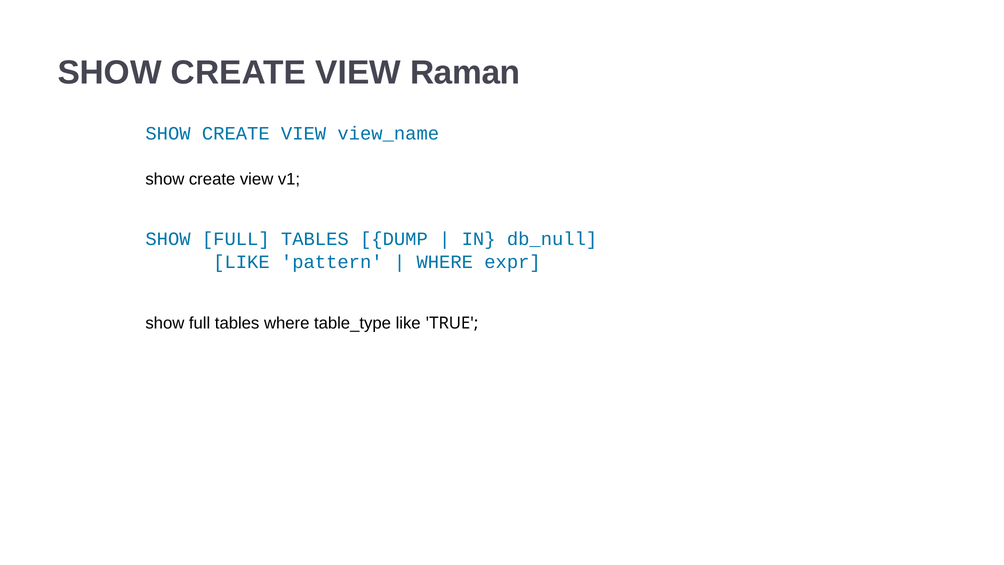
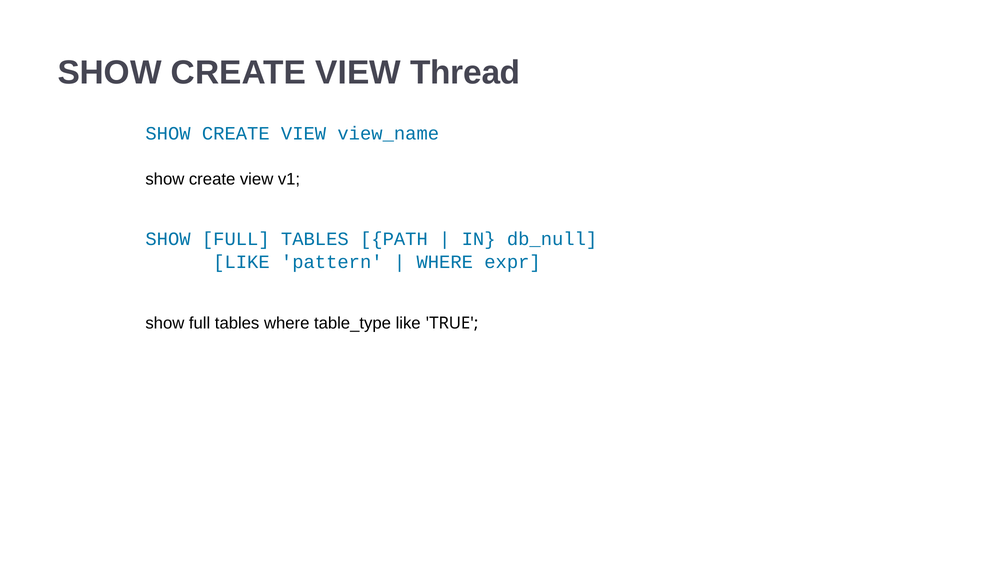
Raman: Raman -> Thread (465, 73)
DUMP: DUMP -> PATH (394, 239)
